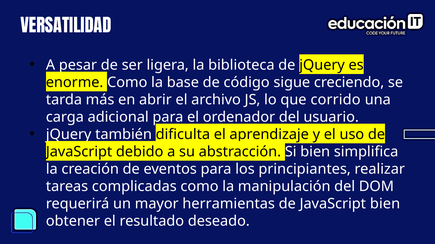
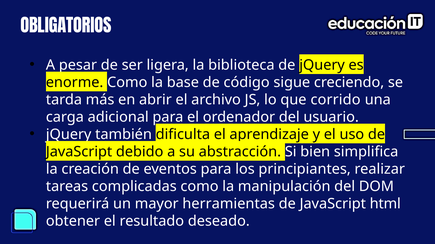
VERSATILIDAD: VERSATILIDAD -> OBLIGATORIOS (66, 27)
JavaScript bien: bien -> html (385, 204)
